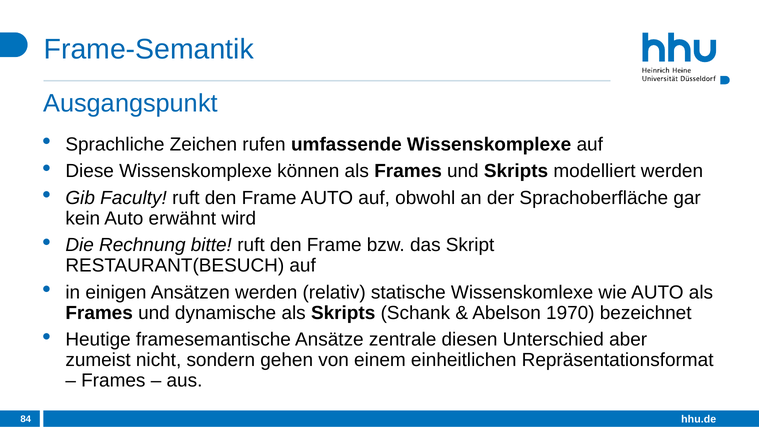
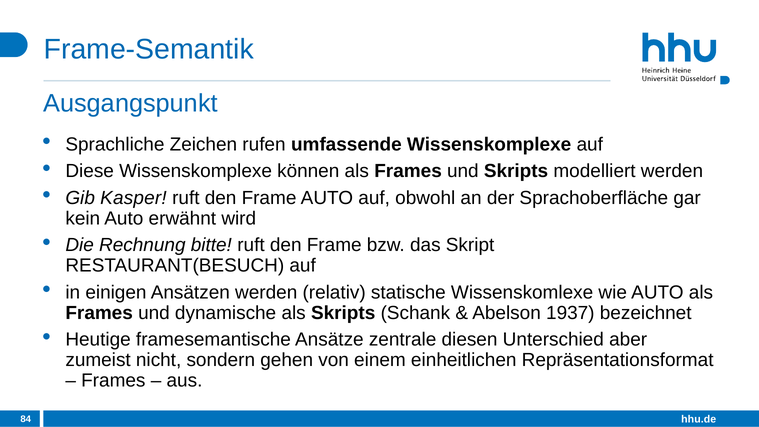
Faculty: Faculty -> Kasper (133, 198)
1970: 1970 -> 1937 (570, 313)
